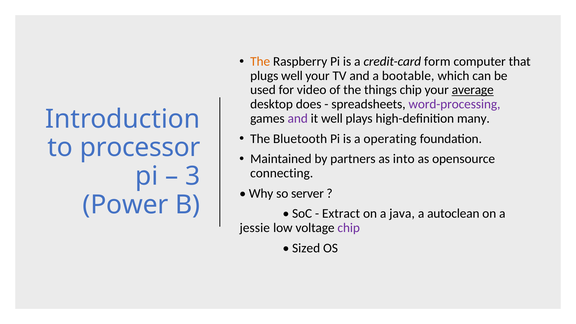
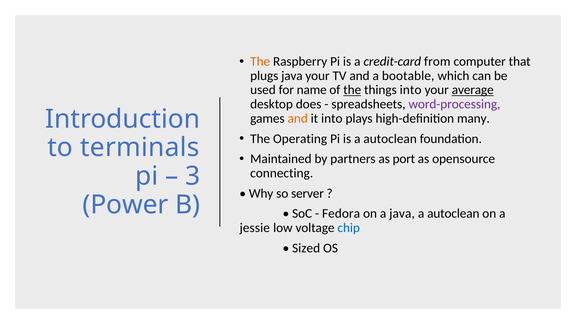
form: form -> from (437, 61)
plugs well: well -> java (292, 76)
video: video -> name (312, 90)
the underline: none -> present (352, 90)
things chip: chip -> into (411, 90)
and colour: purple -> orange (298, 118)
it well: well -> into (332, 118)
Bluetooth: Bluetooth -> Operating (300, 139)
is a operating: operating -> autoclean (390, 139)
processor: processor -> terminals (140, 148)
into: into -> port (404, 159)
Extract: Extract -> Fedora (341, 214)
chip colour: purple -> blue (349, 228)
